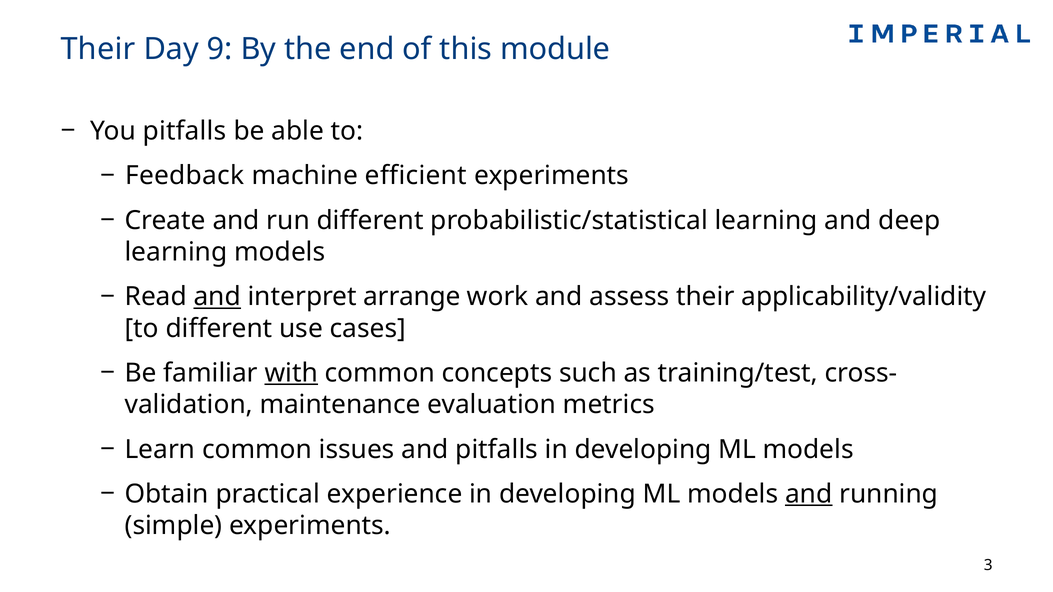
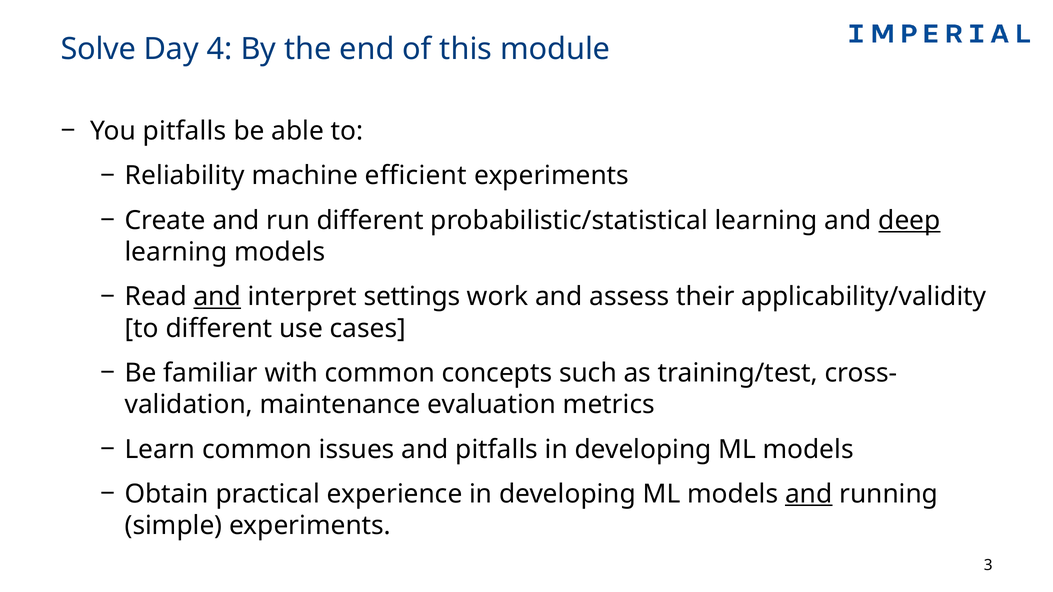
Their: Their -> Solve (98, 49)
9: 9 -> 4 (220, 49)
Feedback: Feedback -> Reliability (185, 176)
deep underline: none -> present (909, 221)
arrange: arrange -> settings (412, 297)
with underline: present -> none (291, 373)
